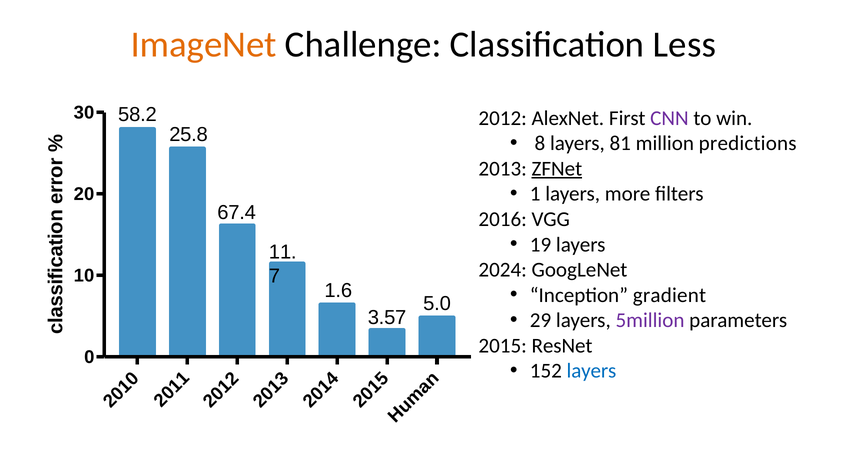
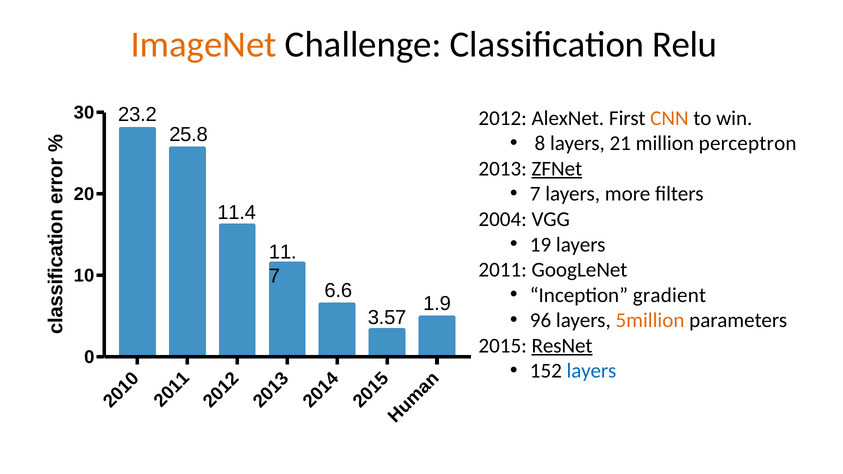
Less: Less -> Relu (685, 45)
58.2: 58.2 -> 23.2 (137, 115)
CNN colour: purple -> orange (669, 118)
81: 81 -> 21 (620, 144)
predictions: predictions -> perceptron (748, 144)
1: 1 -> 7 (535, 194)
67.4: 67.4 -> 11.4 (237, 213)
2016: 2016 -> 2004 (503, 219)
2024: 2024 -> 2011 (503, 270)
1.6: 1.6 -> 6.6 (338, 291)
5.0: 5.0 -> 1.9 (437, 304)
29: 29 -> 96 (541, 321)
5million colour: purple -> orange (650, 321)
ResNet underline: none -> present (562, 346)
